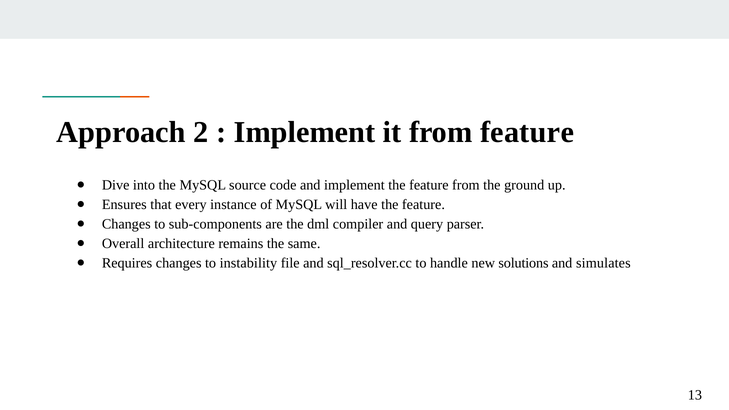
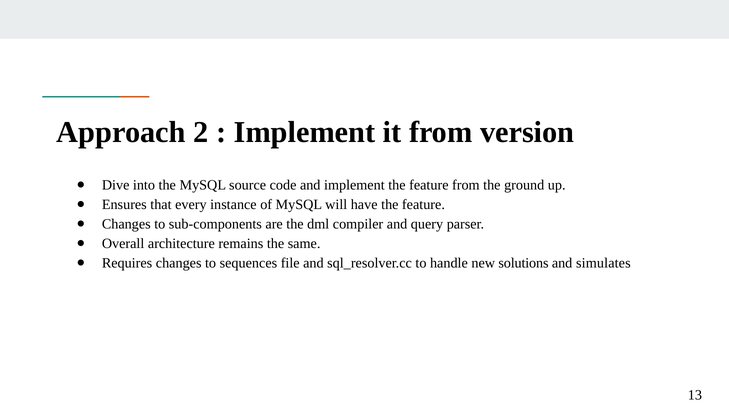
from feature: feature -> version (527, 132)
instability: instability -> sequences (248, 263)
